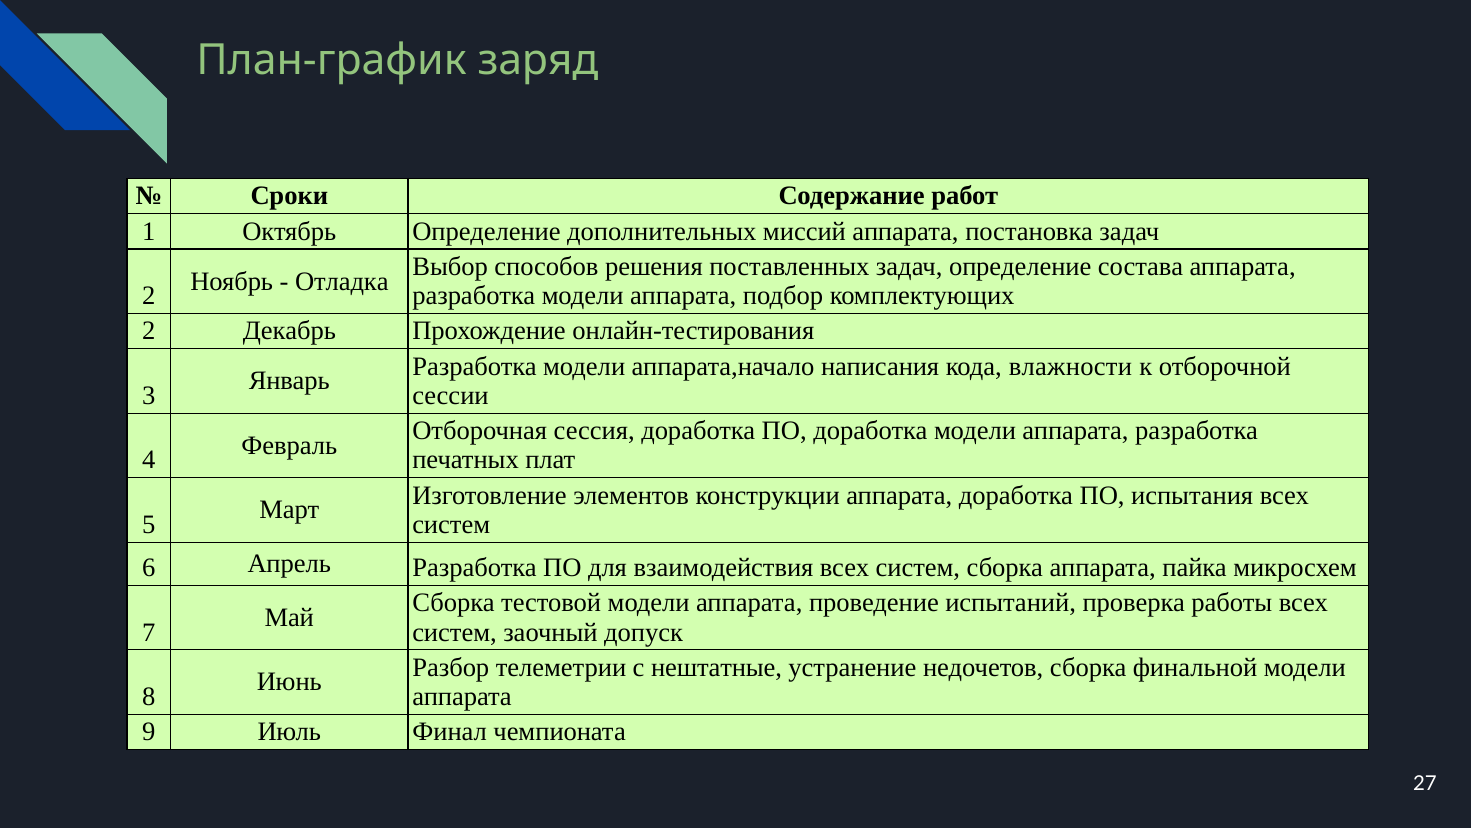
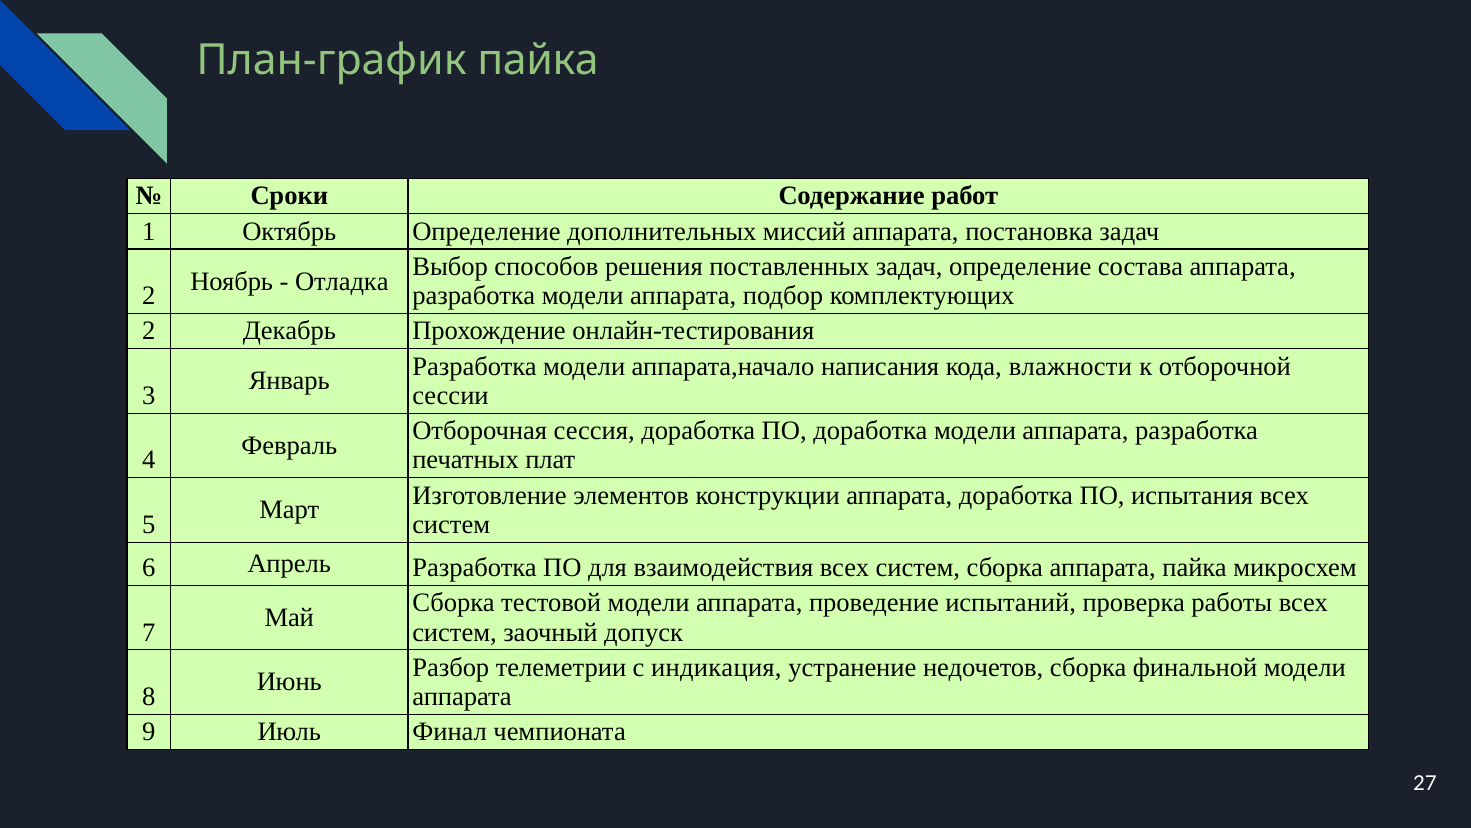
План-график заряд: заряд -> пайка (538, 60)
нештатные: нештатные -> индикация (716, 667)
